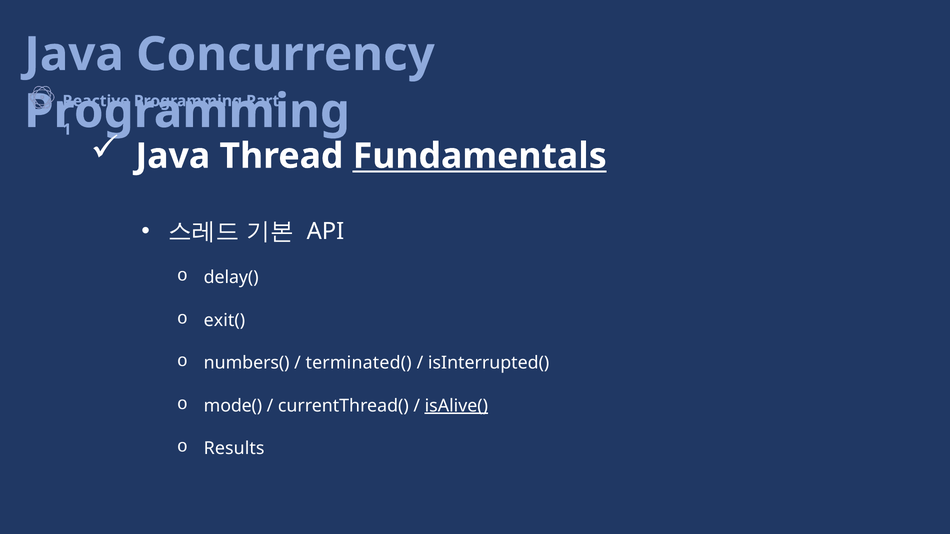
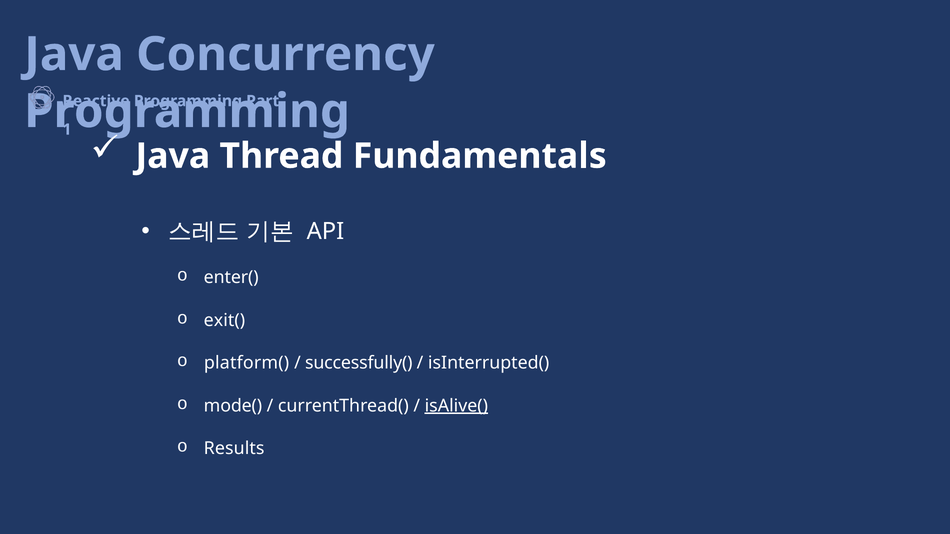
Fundamentals underline: present -> none (480, 156)
delay(: delay( -> enter( (231, 278)
numbers(: numbers( -> platform( (247, 363)
terminated(: terminated( -> successfully( (359, 363)
